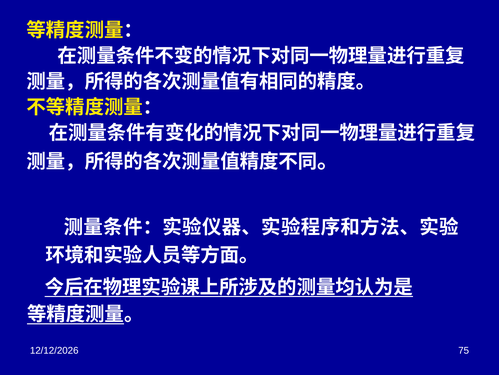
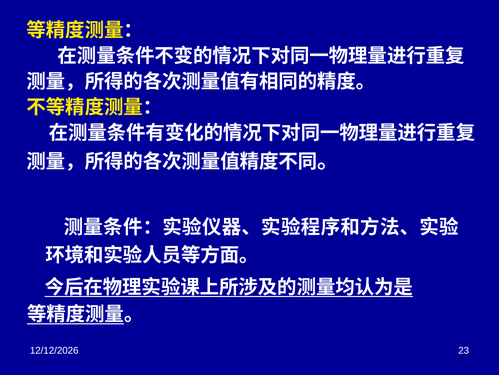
75: 75 -> 23 (464, 350)
